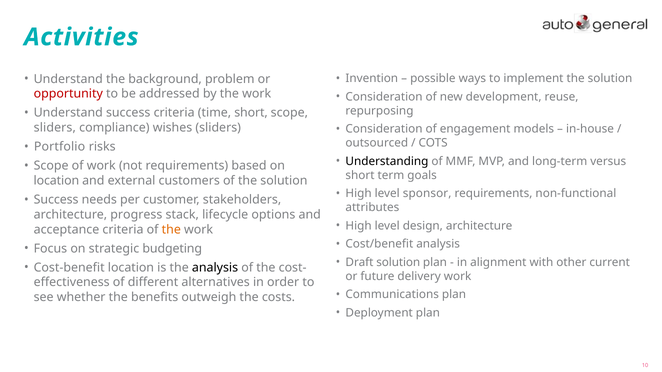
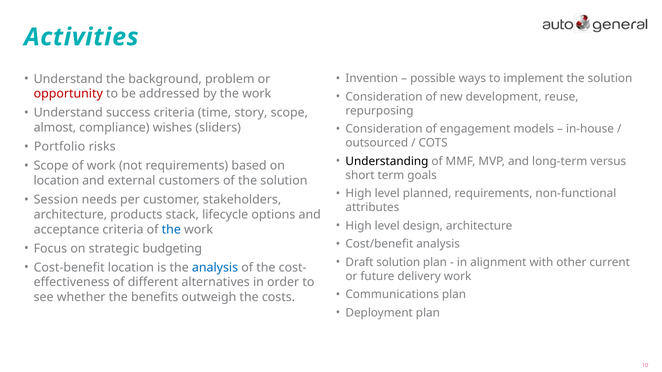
time short: short -> story (251, 113)
sliders: sliders -> almost (55, 128)
sponsor: sponsor -> planned (427, 194)
Success: Success -> Session (56, 200)
progress: progress -> products (136, 215)
the colour: orange -> blue (171, 230)
analysis colour: black -> blue (215, 268)
